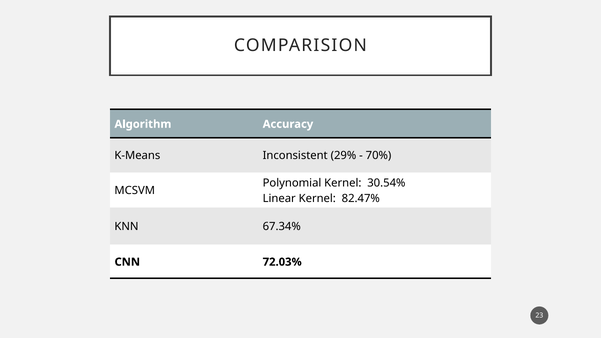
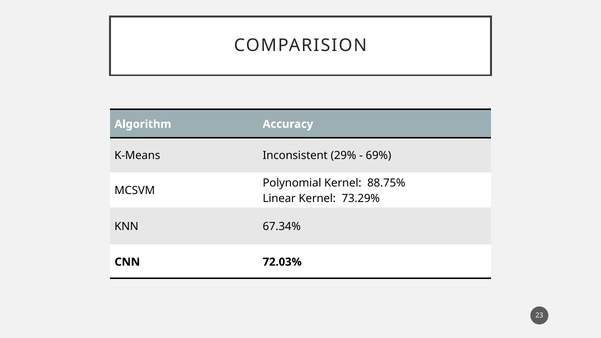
70%: 70% -> 69% (379, 156)
30.54%: 30.54% -> 88.75% (386, 183)
82.47%: 82.47% -> 73.29% (361, 198)
